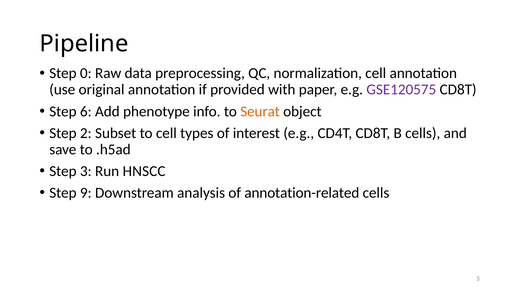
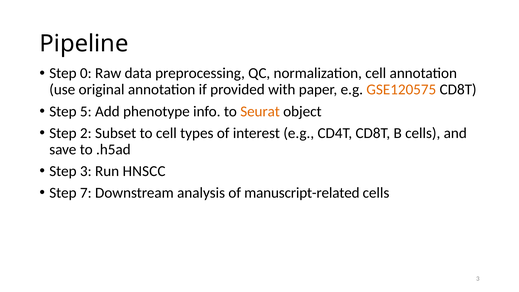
GSE120575 colour: purple -> orange (401, 90)
6: 6 -> 5 (86, 111)
9: 9 -> 7 (86, 193)
annotation-related: annotation-related -> manuscript-related (302, 193)
